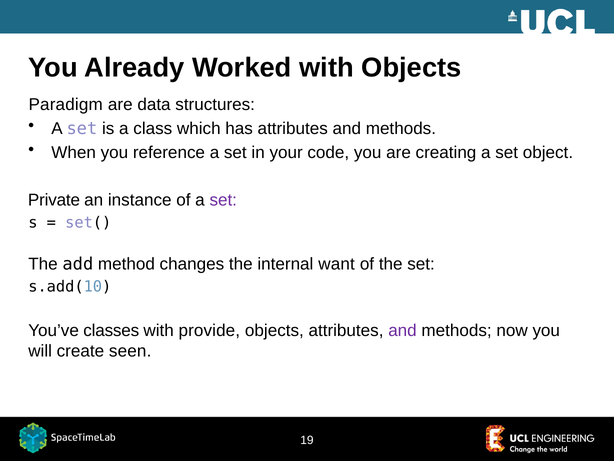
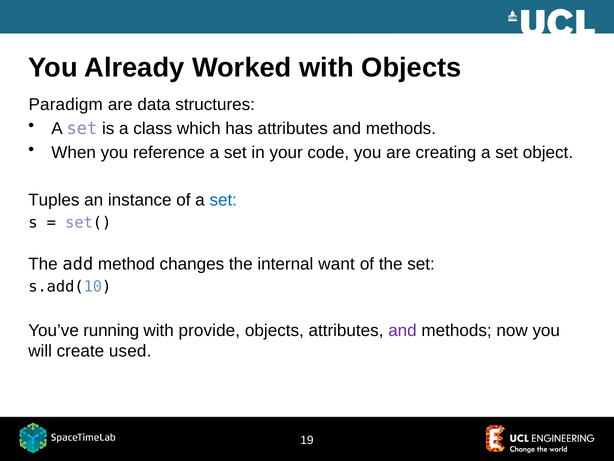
Private: Private -> Tuples (54, 200)
set colour: purple -> blue (223, 200)
classes: classes -> running (111, 330)
seen: seen -> used (130, 351)
